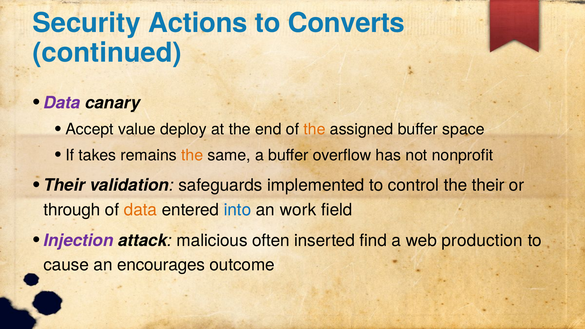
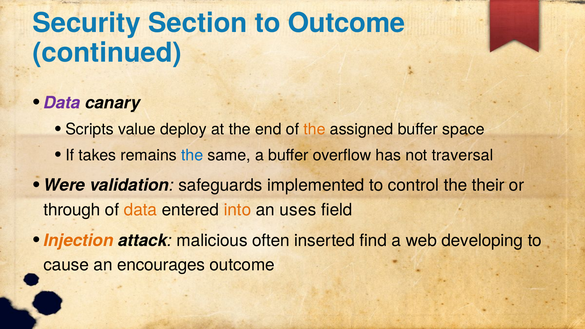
Actions: Actions -> Section (198, 23)
to Converts: Converts -> Outcome (346, 23)
Accept: Accept -> Scripts (90, 129)
the colour: orange -> blue (192, 155)
nonprofit: nonprofit -> traversal (462, 155)
Their: Their -> Were (64, 185)
into colour: blue -> orange (238, 210)
work: work -> uses (298, 210)
Injection colour: purple -> orange (78, 240)
production: production -> developing (482, 240)
